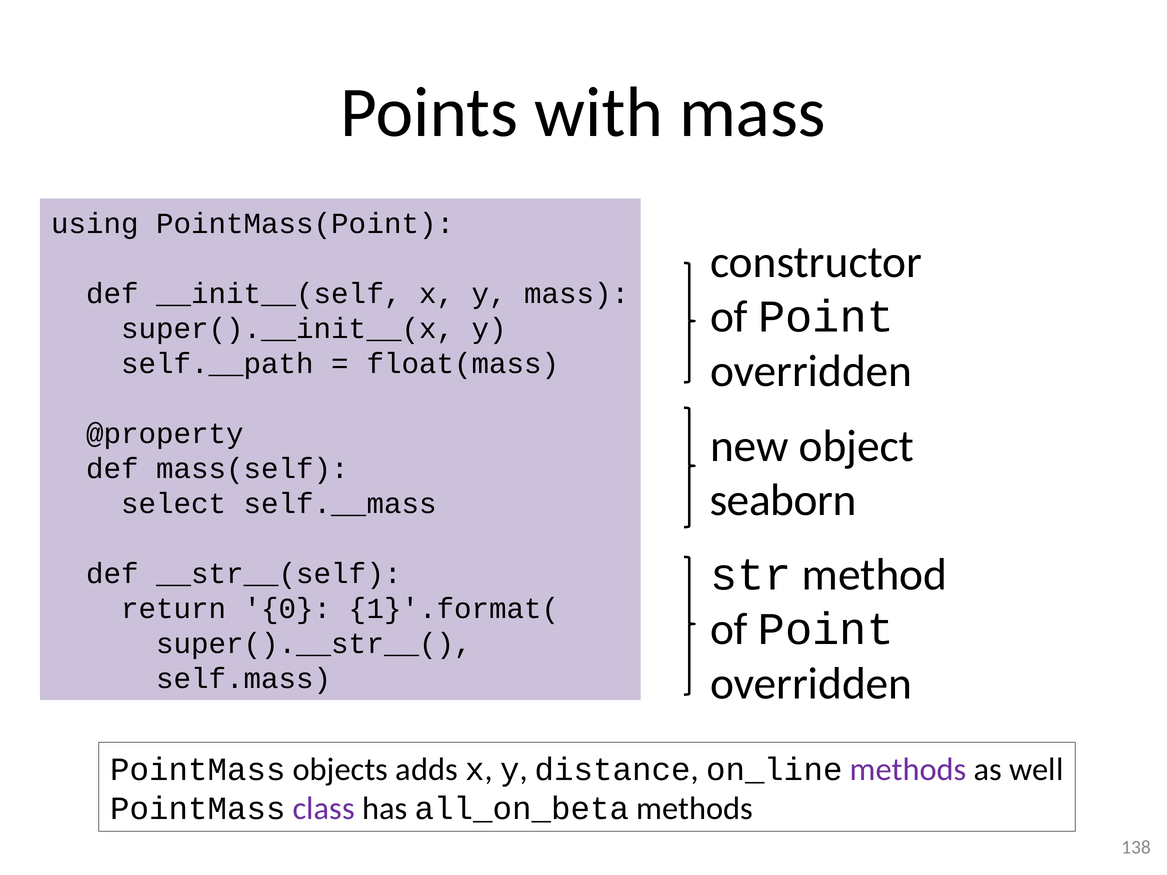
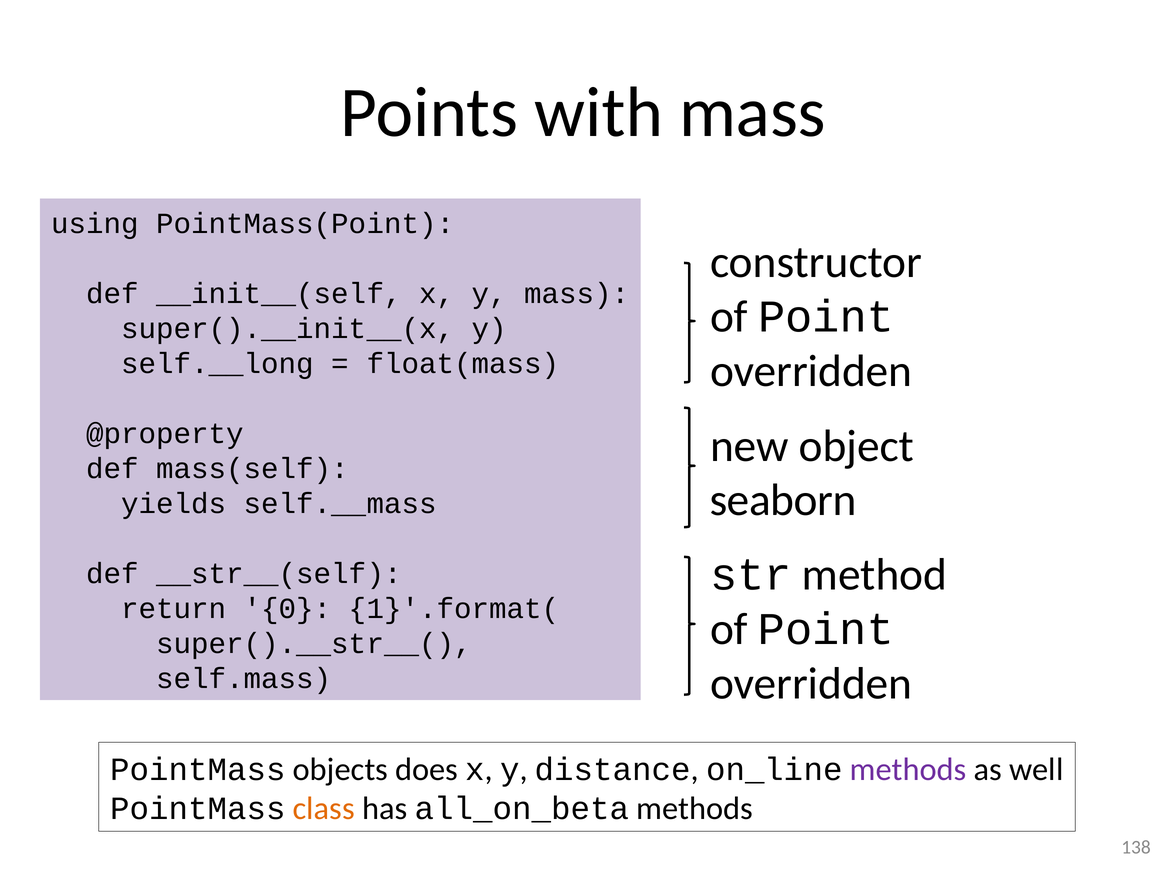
self.__path: self.__path -> self.__long (218, 364)
select: select -> yields (174, 504)
adds: adds -> does (427, 770)
class colour: purple -> orange (324, 809)
